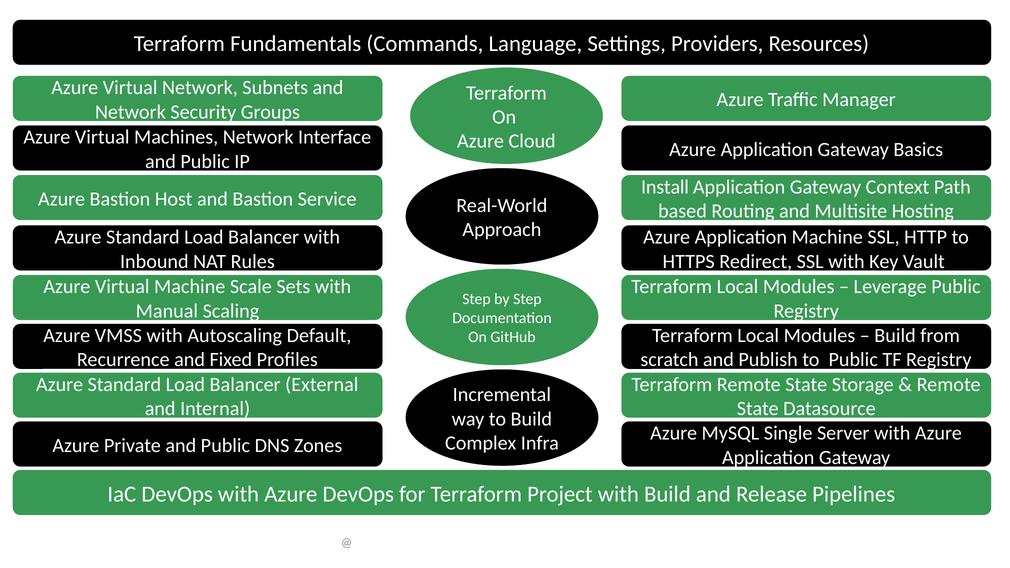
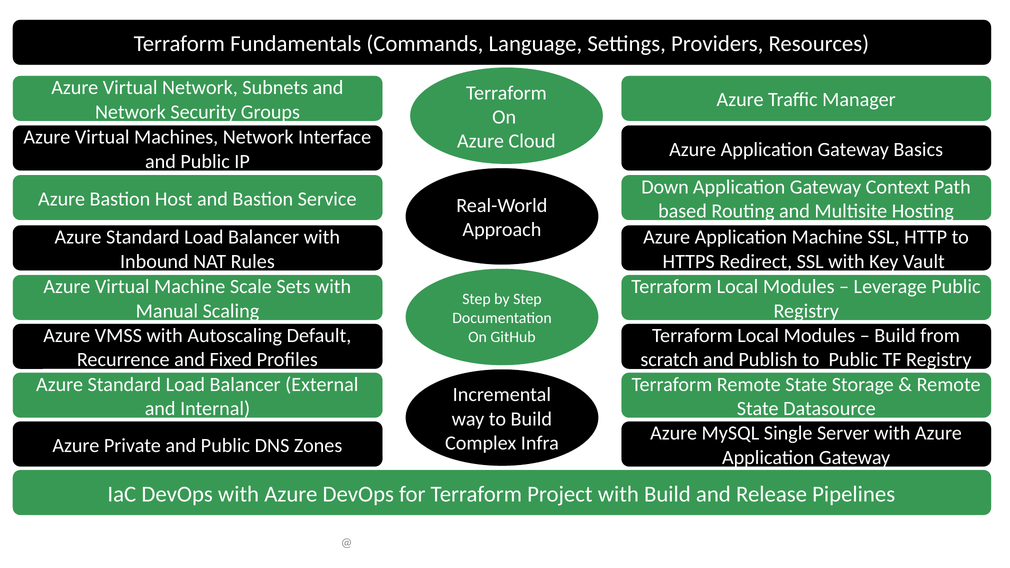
Install: Install -> Down (665, 187)
